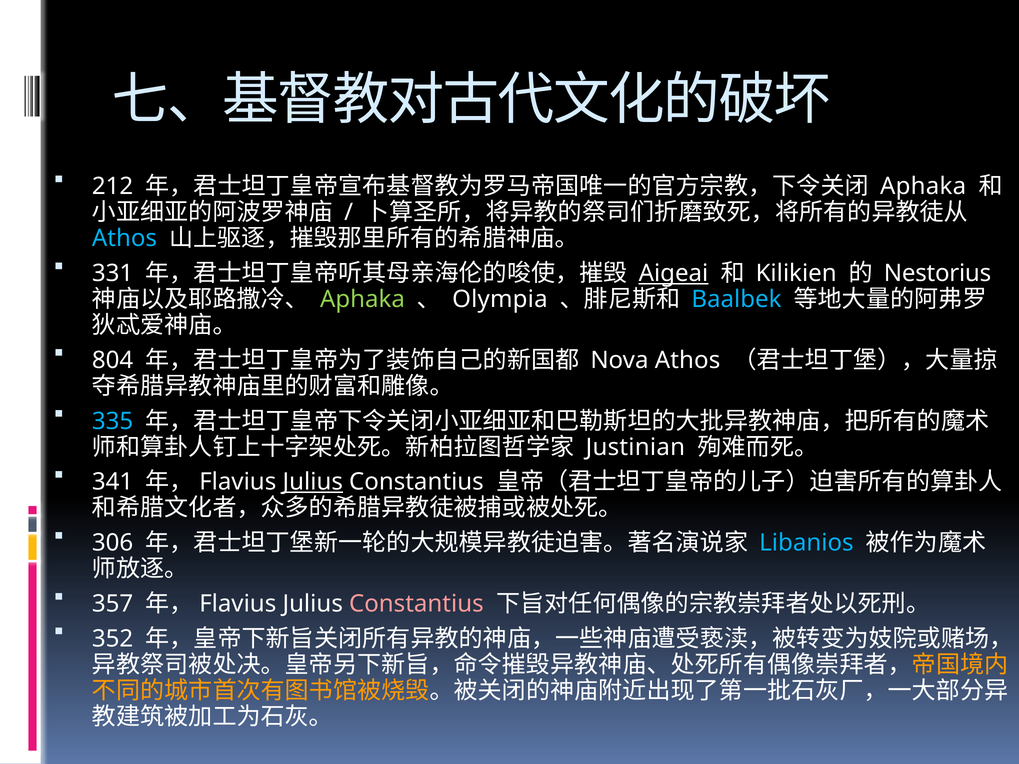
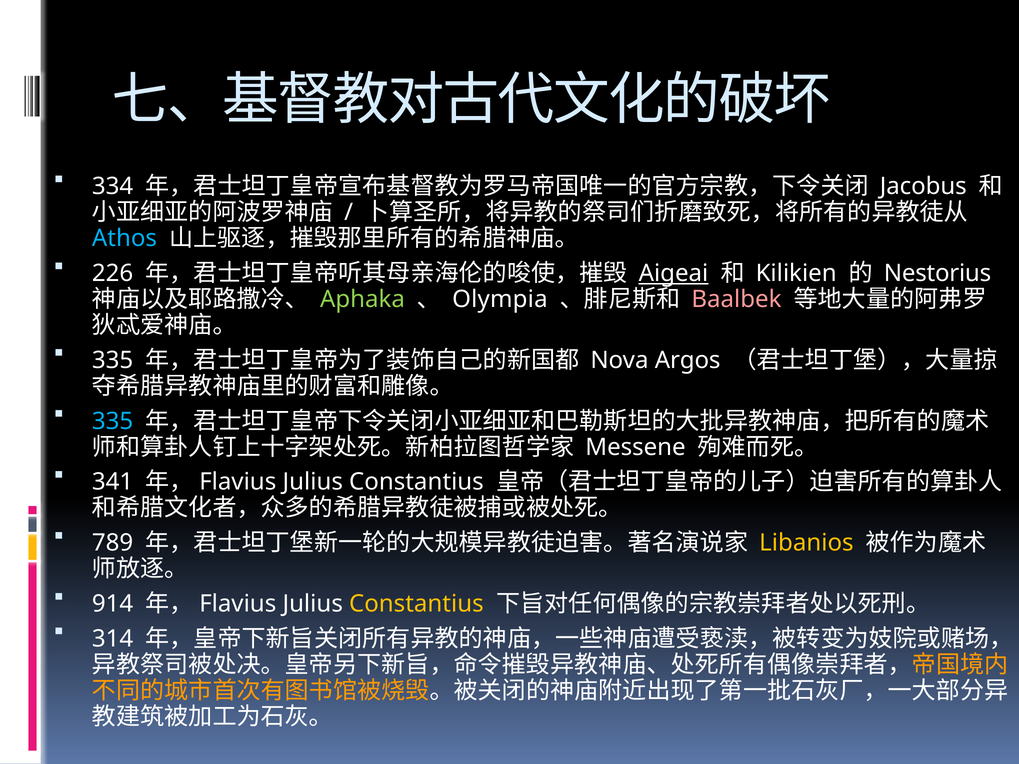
212: 212 -> 334 (113, 187)
Aphaka: Aphaka -> Jacobus (923, 187)
331: 331 -> 226 (113, 273)
Baalbek colour: light blue -> pink (736, 299)
804: 804 -> 335 (113, 360)
Nova Athos: Athos -> Argos (688, 360)
Justinian: Justinian -> Messene (635, 447)
Julius underline: present -> none (313, 482)
306: 306 -> 789 (113, 543)
Libanios colour: light blue -> yellow (806, 543)
357: 357 -> 914 (113, 604)
Constantius colour: pink -> yellow (416, 604)
352: 352 -> 314 (113, 639)
